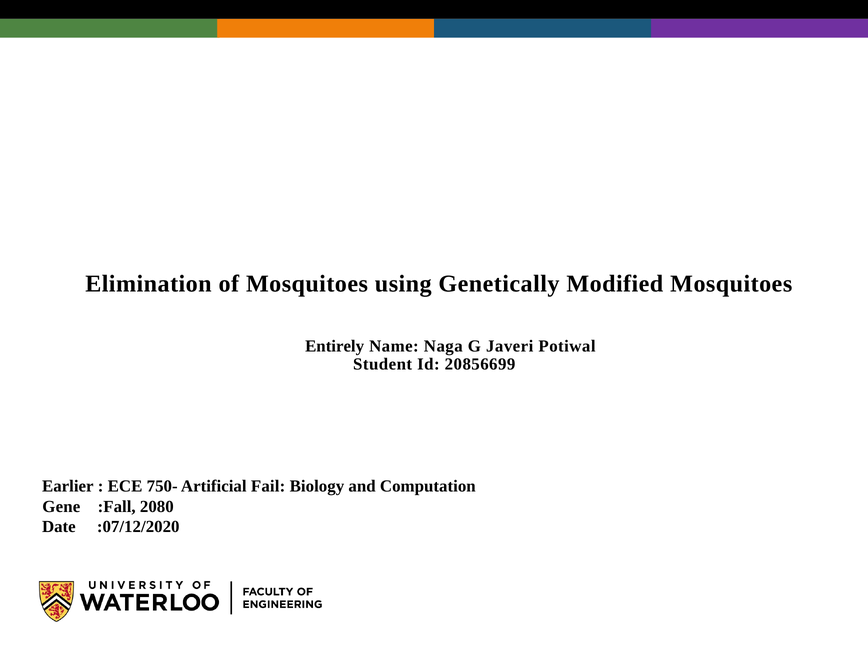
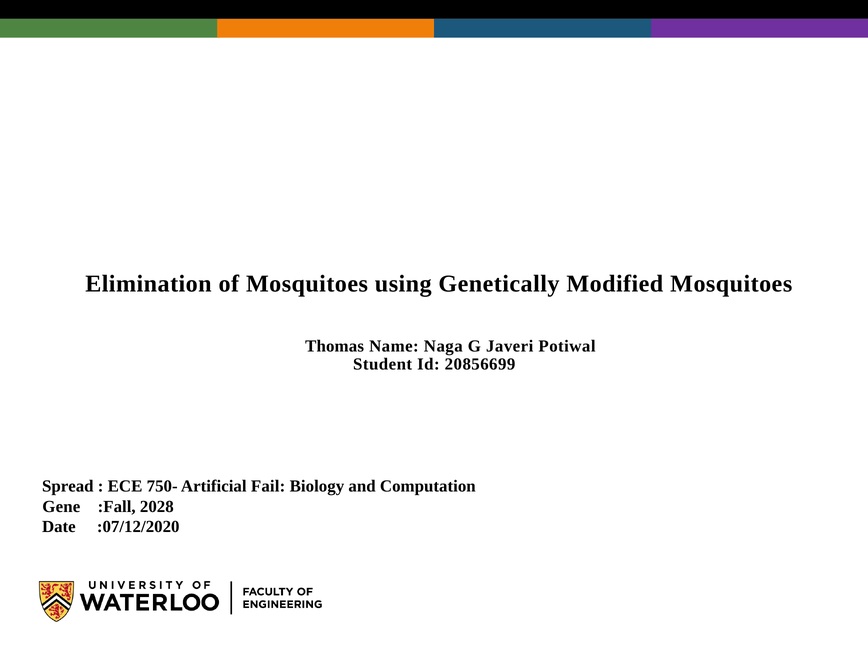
Entirely: Entirely -> Thomas (335, 346)
Earlier: Earlier -> Spread (68, 486)
2080: 2080 -> 2028 (157, 507)
